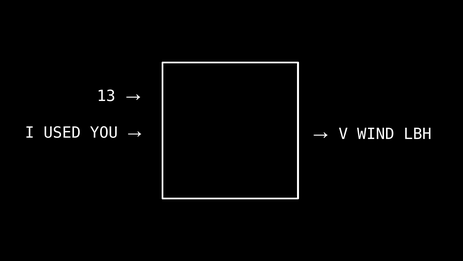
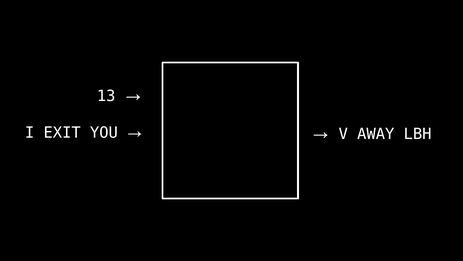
USED: USED -> EXIT (62, 133)
WIND: WIND -> AWAY (376, 134)
